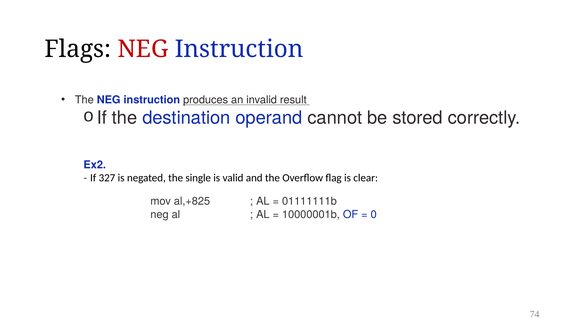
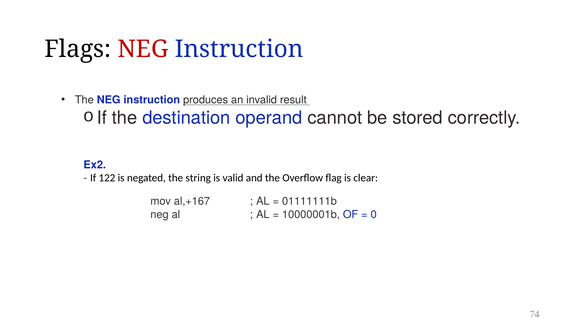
327: 327 -> 122 (107, 178)
single: single -> string (198, 178)
al,+825: al,+825 -> al,+167 (192, 201)
